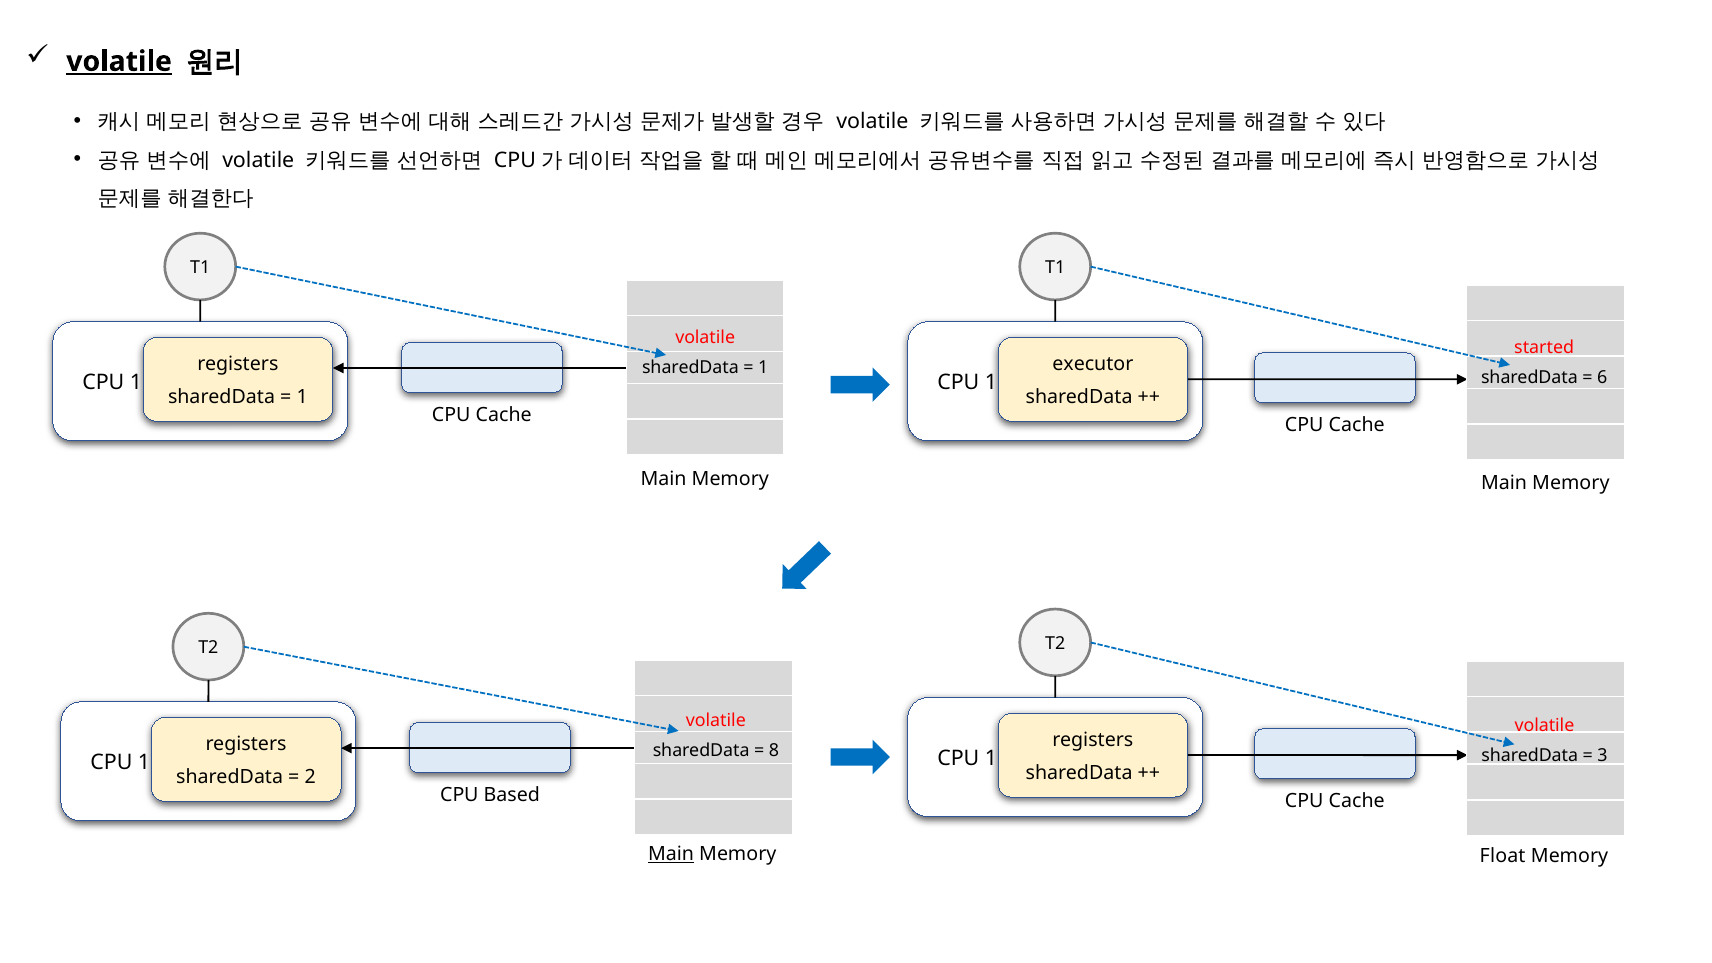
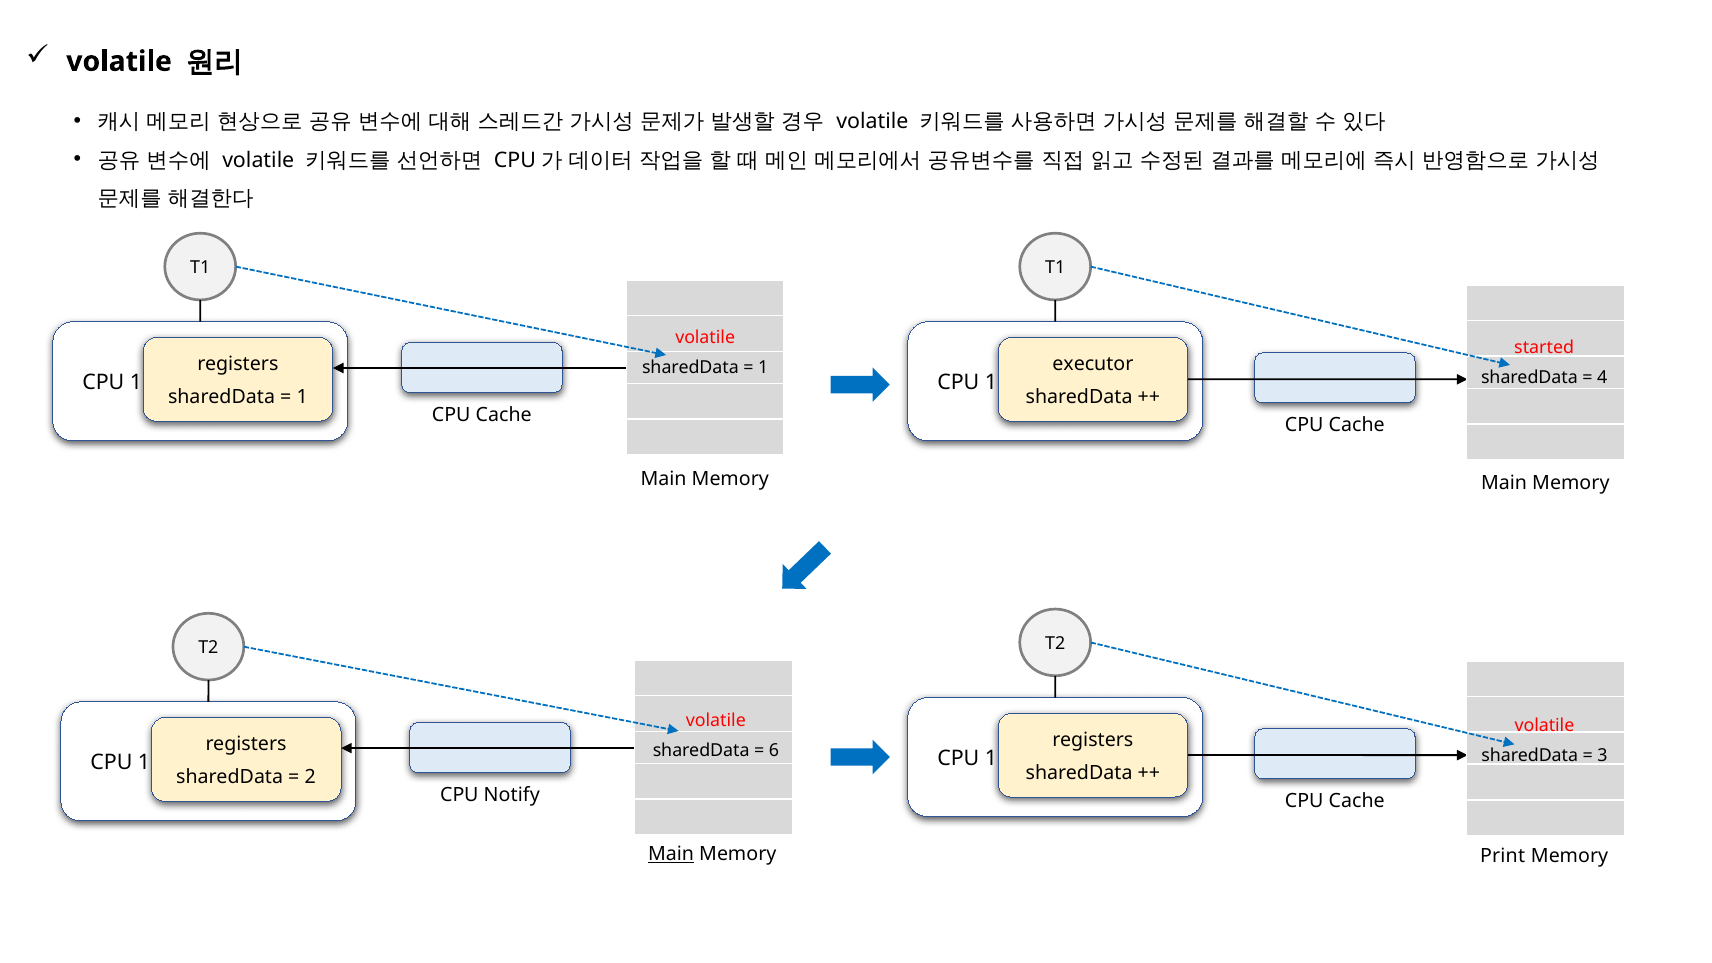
volatile underline: present -> none (119, 61)
6: 6 -> 4 (1602, 378)
8: 8 -> 6 (774, 751)
Based: Based -> Notify (512, 795)
Float: Float -> Print (1503, 856)
